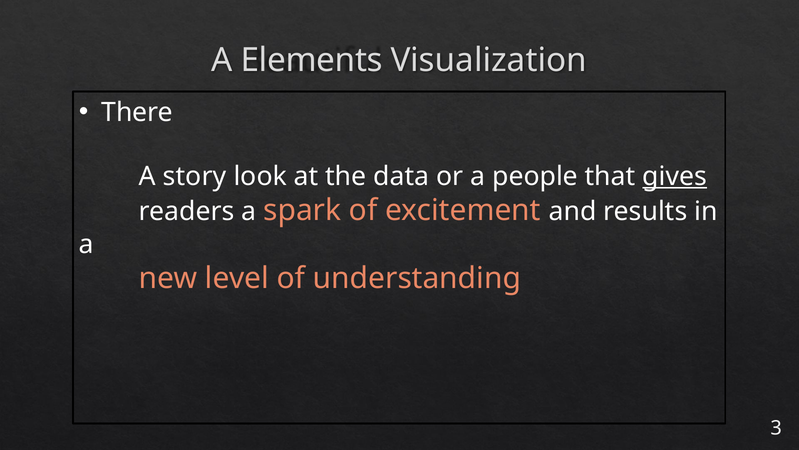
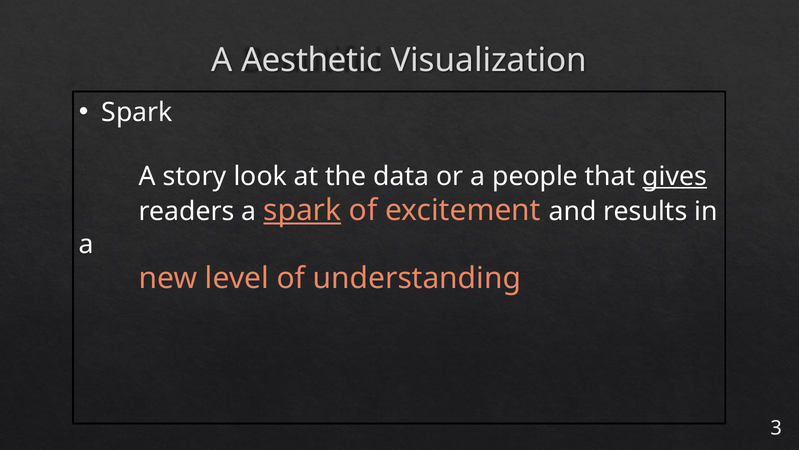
Elements: Elements -> Aesthetic (312, 60)
There: There -> Spark (137, 112)
spark underline: none -> present (302, 210)
